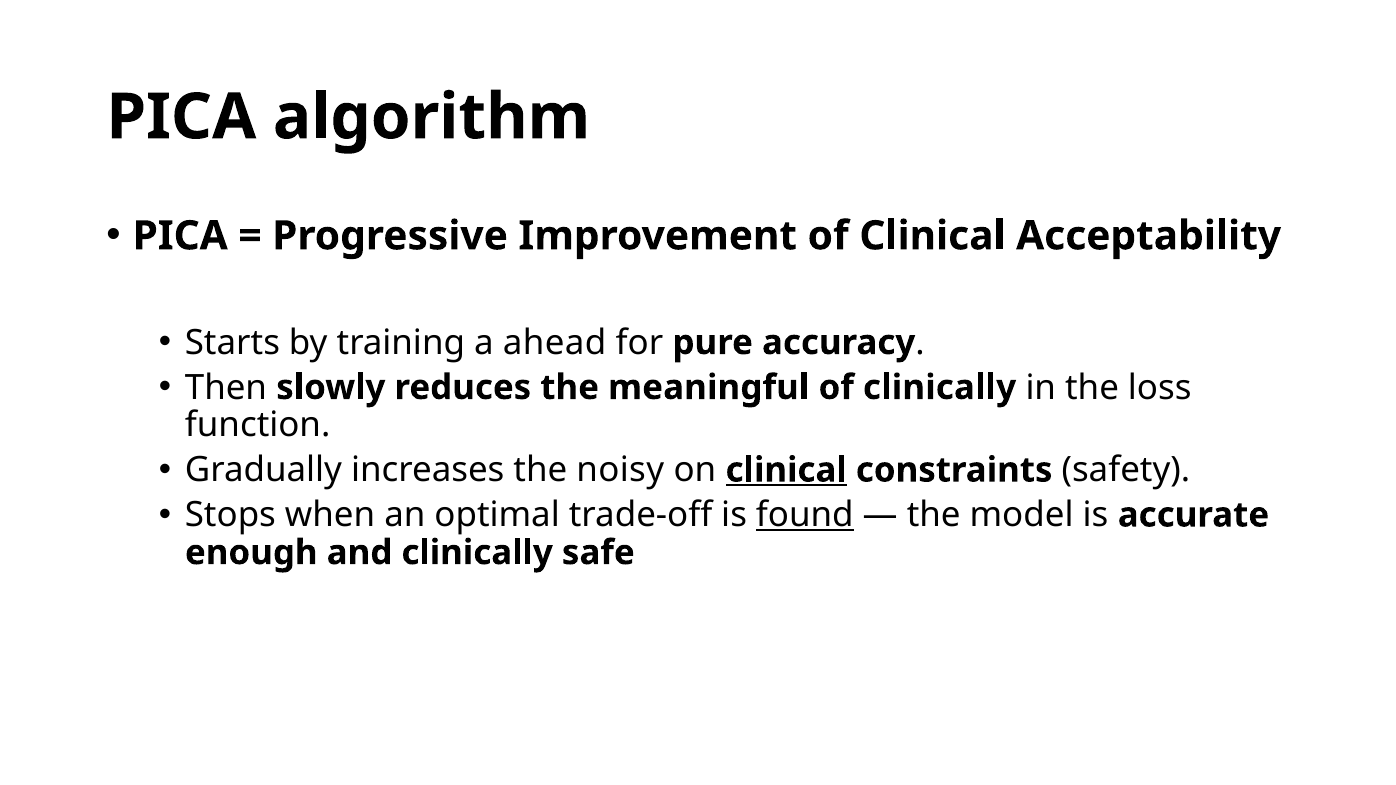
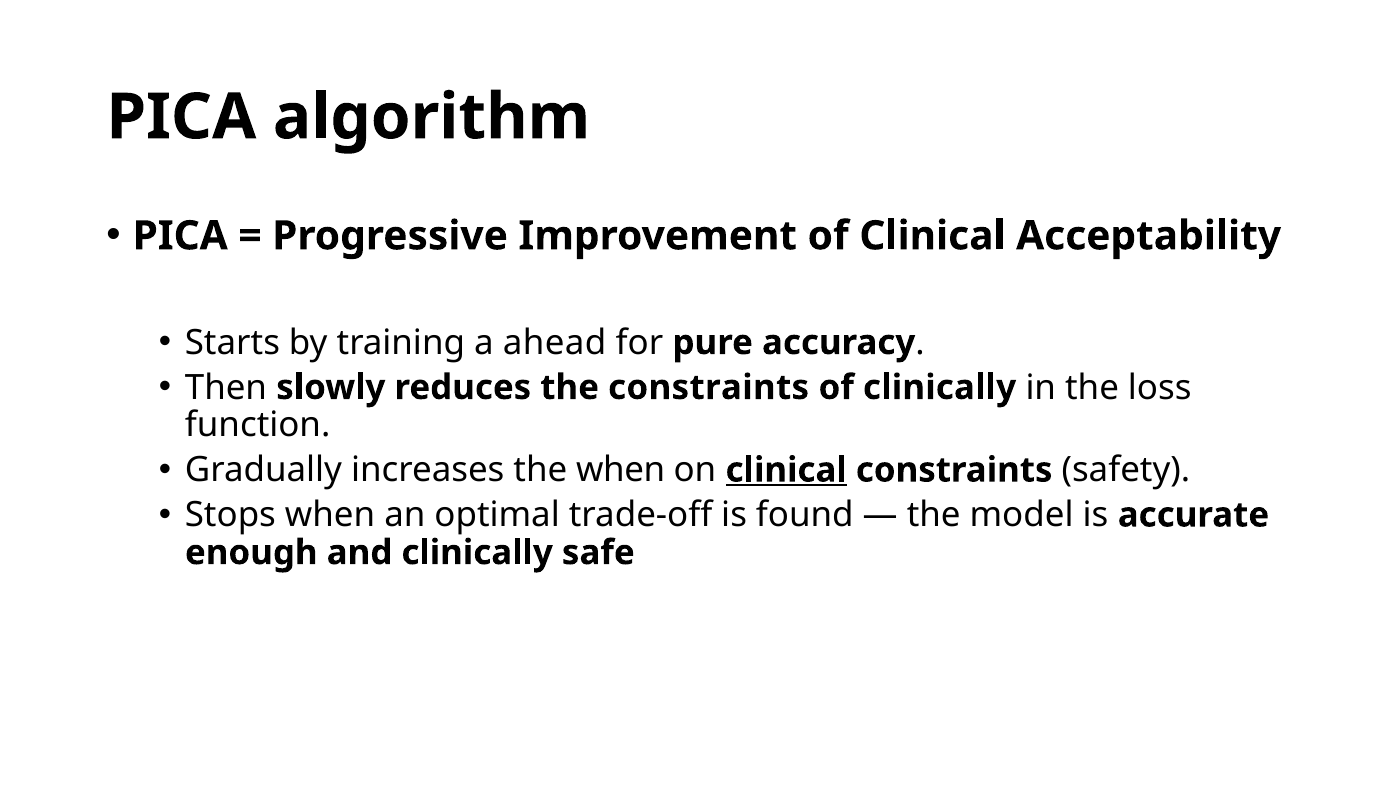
the meaningful: meaningful -> constraints (709, 388)
the noisy: noisy -> when (621, 470)
found underline: present -> none (805, 515)
